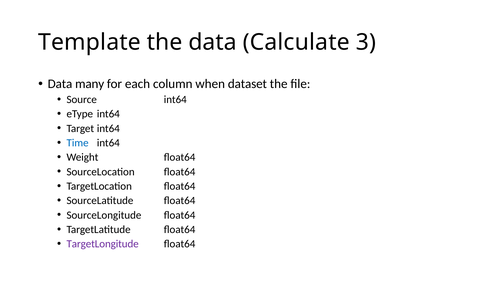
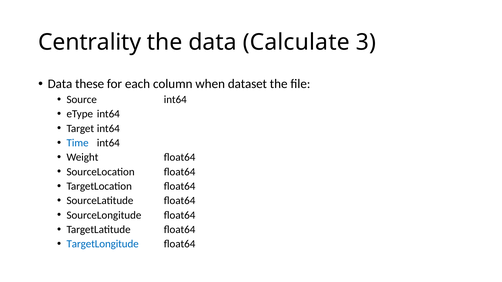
Template: Template -> Centrality (90, 42)
many: many -> these (90, 84)
TargetLongitude colour: purple -> blue (103, 244)
